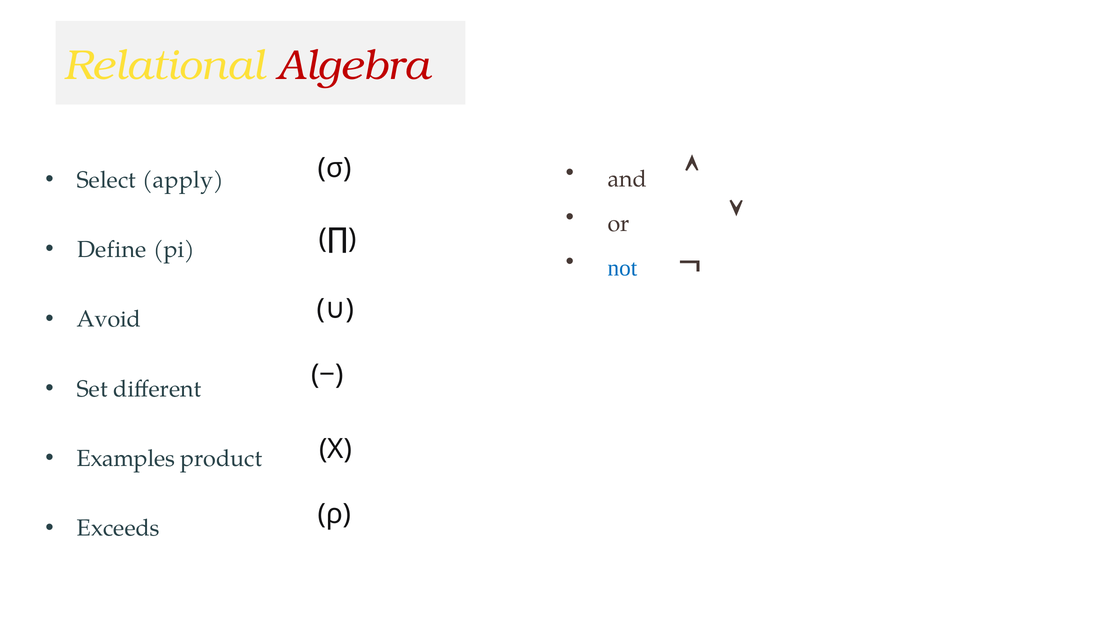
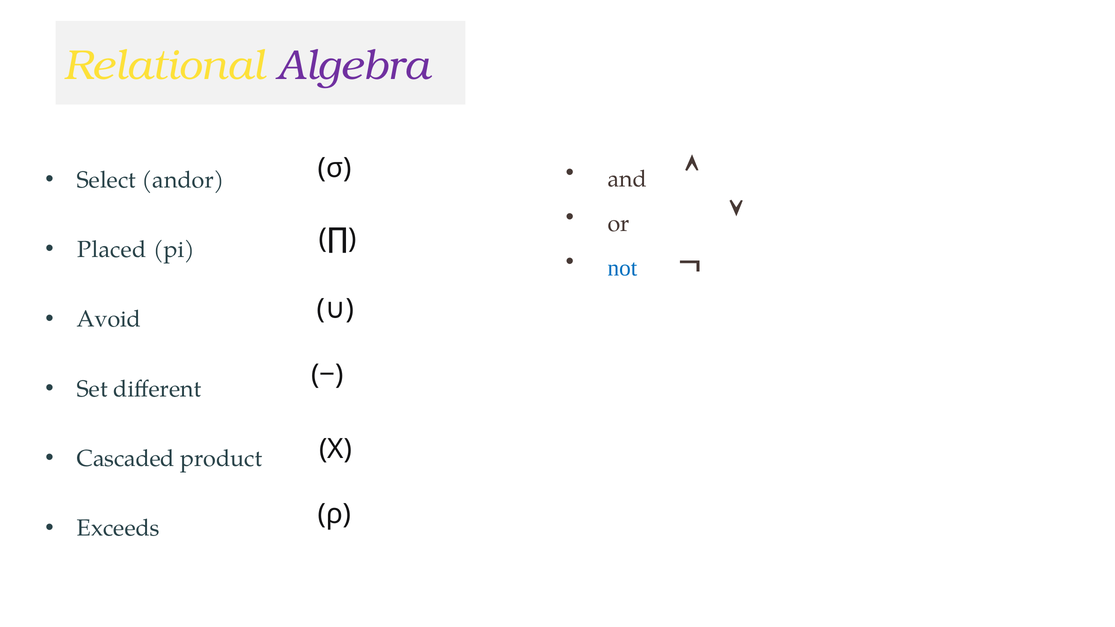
Algebra colour: red -> purple (353, 66)
apply: apply -> andor (183, 180)
Define: Define -> Placed (112, 250)
Examples: Examples -> Cascaded (126, 459)
